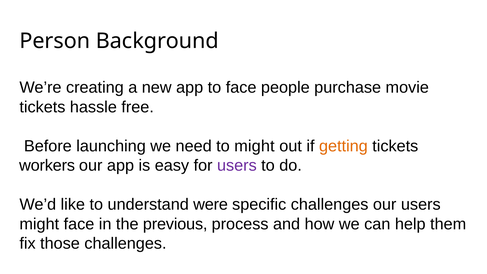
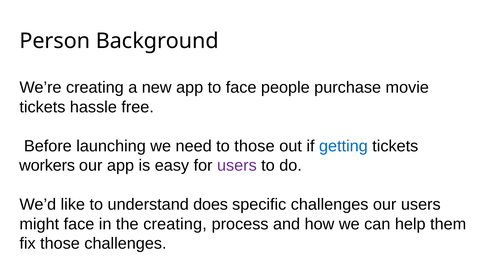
to might: might -> those (254, 146)
getting colour: orange -> blue (343, 146)
were: were -> does (211, 205)
the previous: previous -> creating (175, 224)
